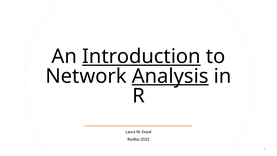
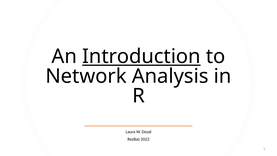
Analysis underline: present -> none (170, 76)
